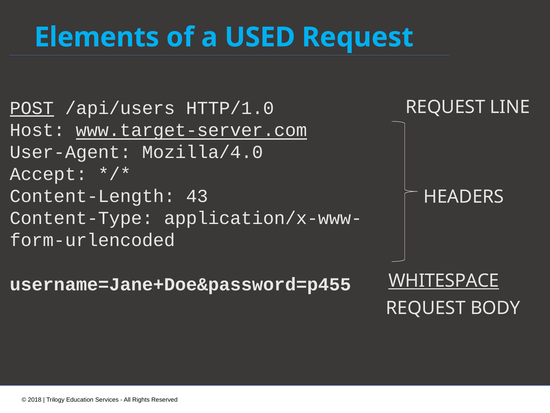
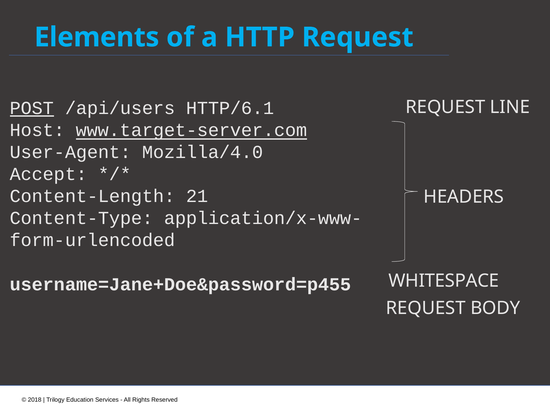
USED: USED -> HTTP (260, 37)
HTTP/1.0: HTTP/1.0 -> HTTP/6.1 (230, 108)
43: 43 -> 21 (197, 196)
WHITESPACE underline: present -> none (444, 281)
